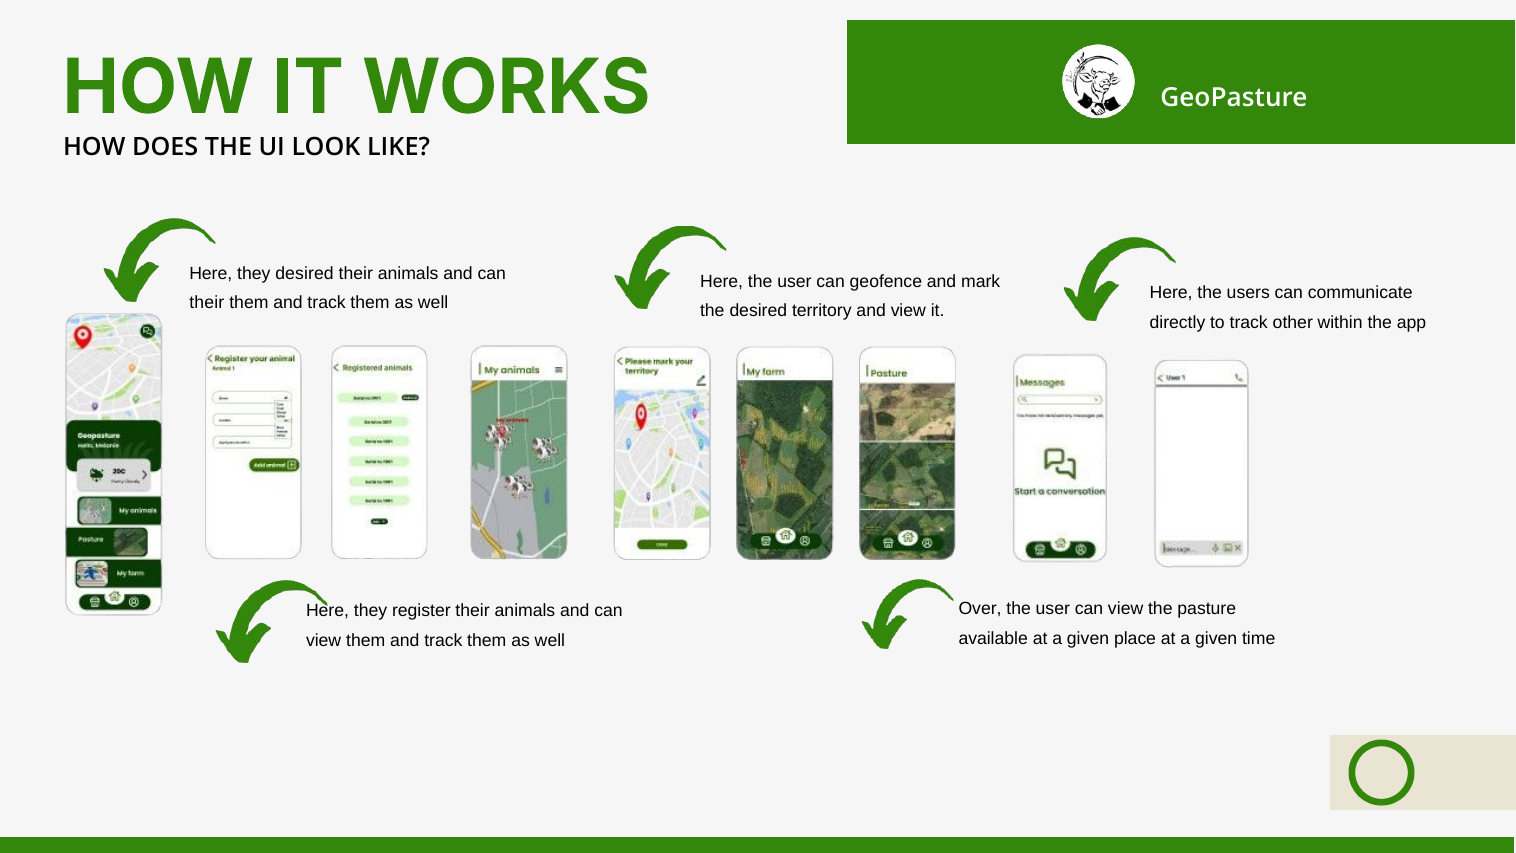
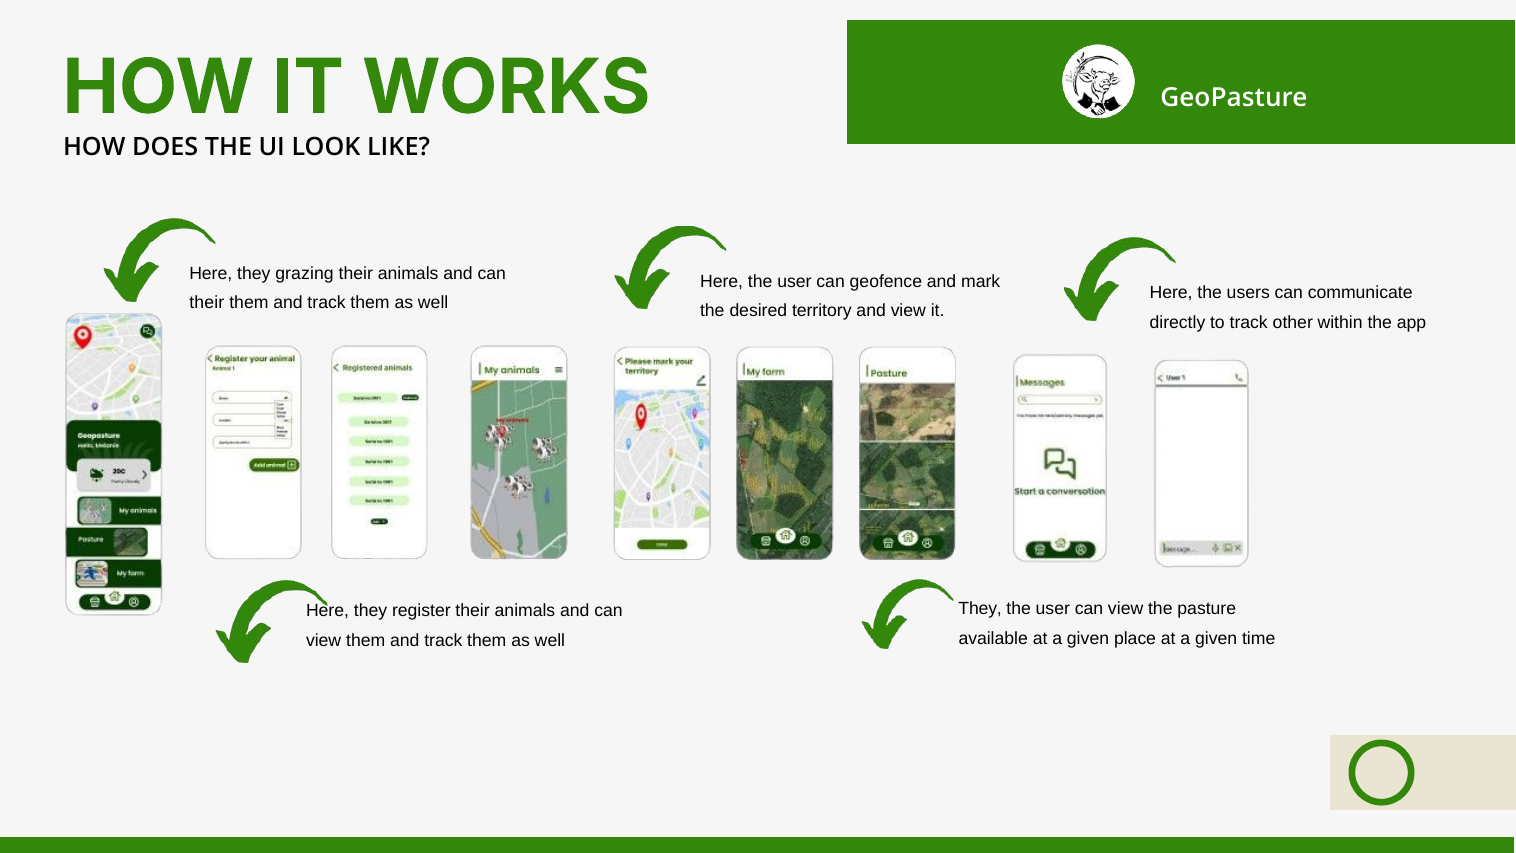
they desired: desired -> grazing (305, 273)
Over: Over -> They (980, 609)
